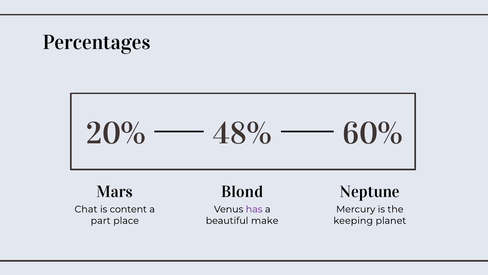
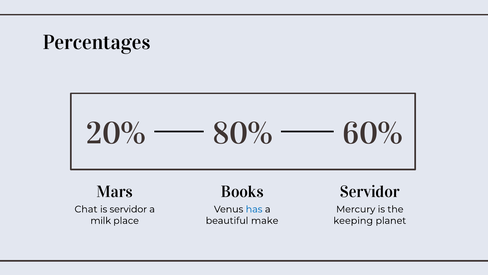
48%: 48% -> 80% (242, 133)
Blond: Blond -> Books (242, 192)
Neptune: Neptune -> Servidor (370, 192)
is content: content -> servidor (128, 209)
has colour: purple -> blue (254, 209)
part: part -> milk (101, 220)
